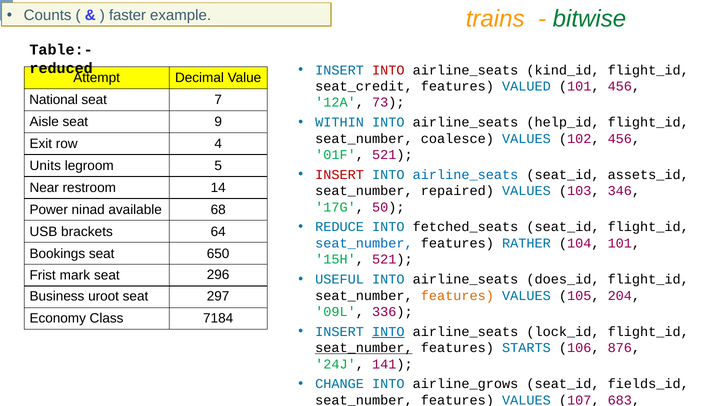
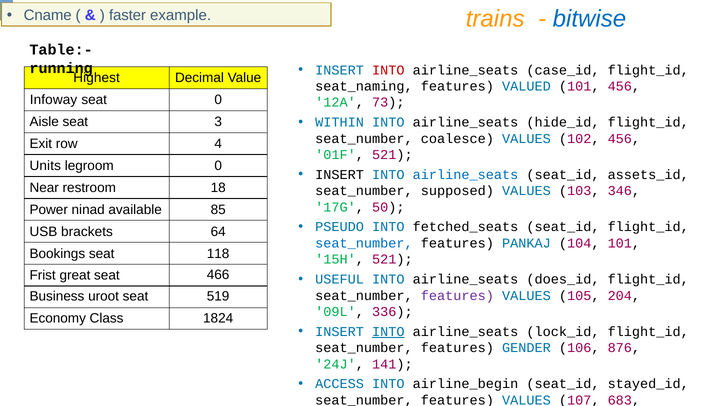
Counts: Counts -> Cname (48, 15)
bitwise colour: green -> blue (589, 19)
reduced: reduced -> running (61, 68)
kind_id: kind_id -> case_id (563, 70)
Attempt: Attempt -> Highest (97, 78)
seat_credit: seat_credit -> seat_naming (364, 86)
National: National -> Infoway (54, 100)
seat 7: 7 -> 0 (218, 100)
help_id: help_id -> hide_id (563, 122)
9: 9 -> 3 (218, 122)
legroom 5: 5 -> 0 (218, 166)
INSERT colour: red -> black (340, 175)
14: 14 -> 18 (218, 188)
repaired: repaired -> supposed (457, 191)
68: 68 -> 85 (218, 210)
REDUCE: REDUCE -> PSEUDO (340, 227)
RATHER: RATHER -> PANKAJ (526, 243)
650: 650 -> 118 (218, 254)
mark: mark -> great (75, 275)
296: 296 -> 466 (218, 275)
297: 297 -> 519 (218, 297)
features colour: orange -> purple (457, 296)
7184: 7184 -> 1824 (218, 318)
seat_number underline: present -> none (364, 348)
STARTS: STARTS -> GENDER (526, 348)
CHANGE: CHANGE -> ACCESS (340, 384)
airline_grows: airline_grows -> airline_begin (465, 384)
fields_id: fields_id -> stayed_id (648, 384)
